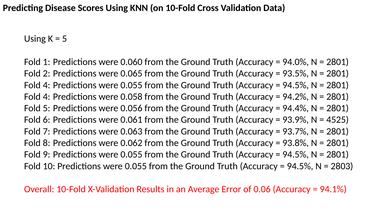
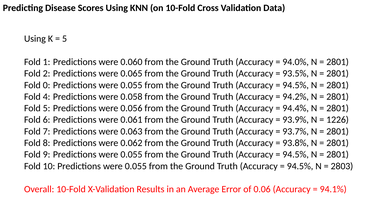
4: 4 -> 0 (47, 85)
4525: 4525 -> 1226 (338, 120)
